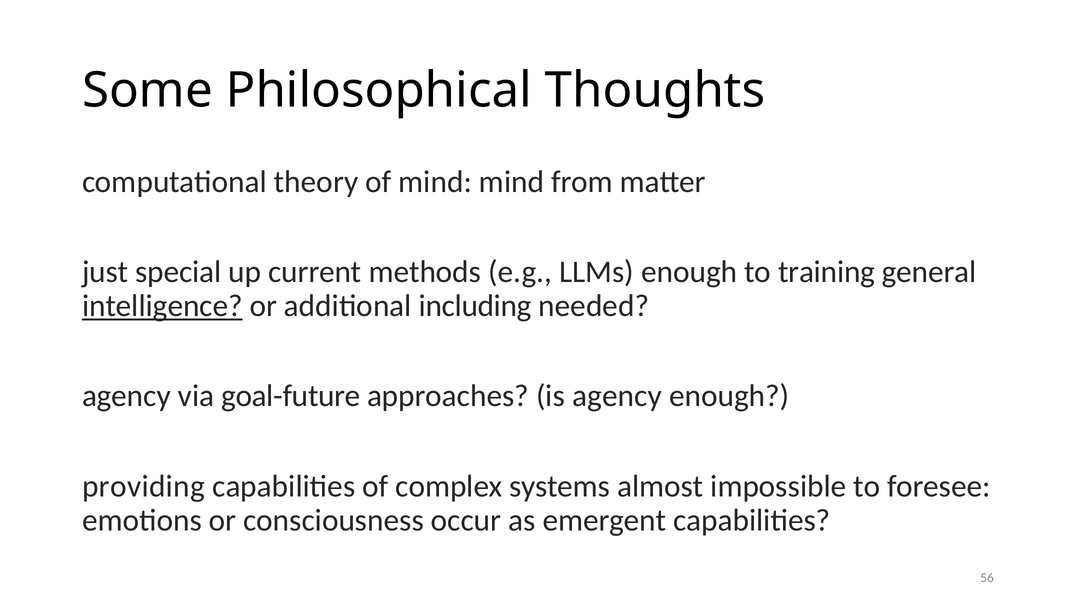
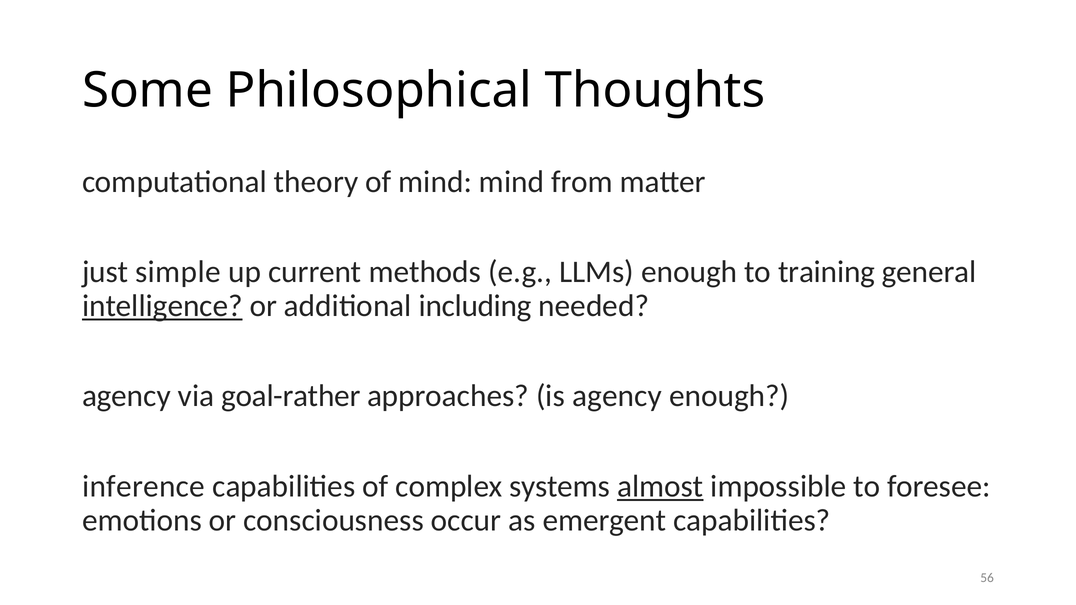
special: special -> simple (178, 272)
goal-future: goal-future -> goal-rather (291, 396)
providing: providing -> inference (144, 487)
almost underline: none -> present (660, 487)
